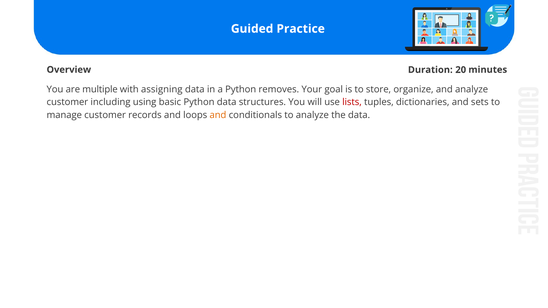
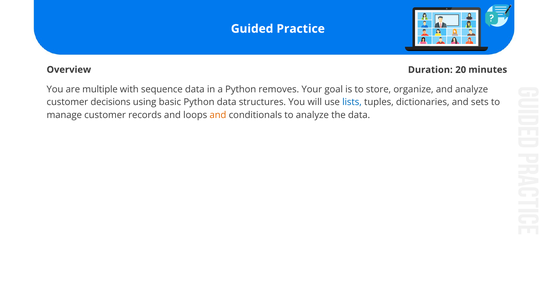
assigning: assigning -> sequence (162, 89)
including: including -> decisions (111, 102)
lists colour: red -> blue (352, 102)
